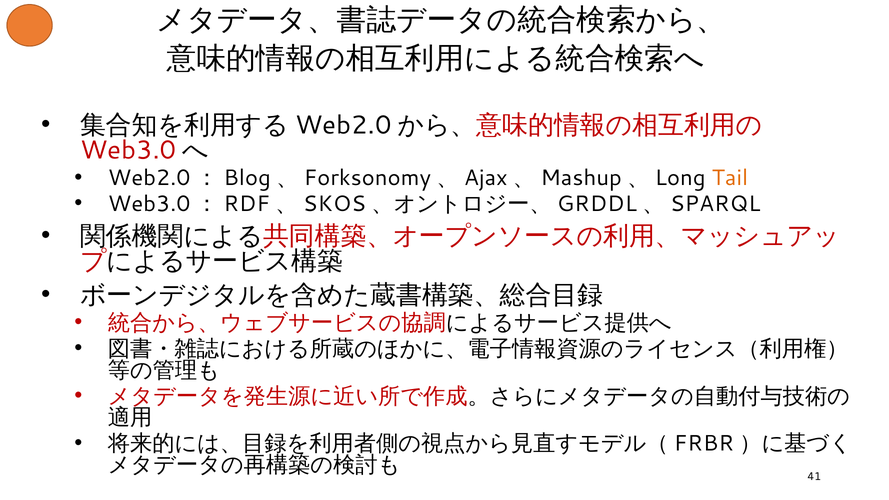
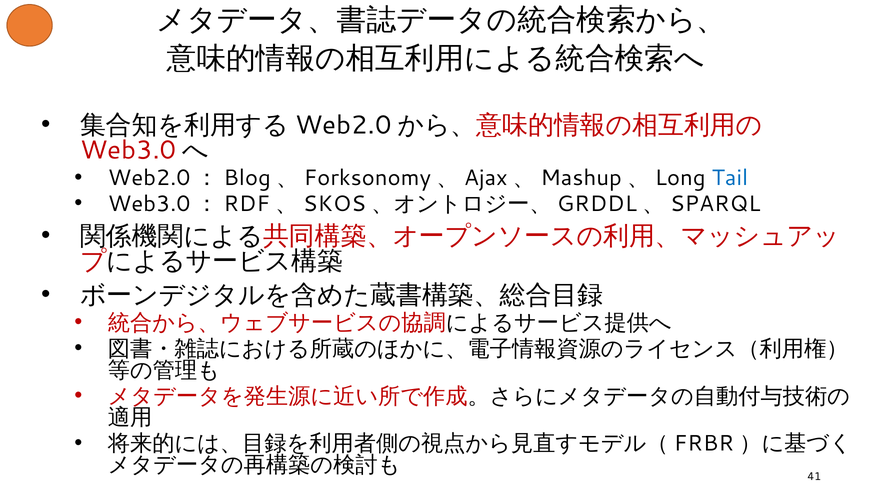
Tail colour: orange -> blue (730, 178)
